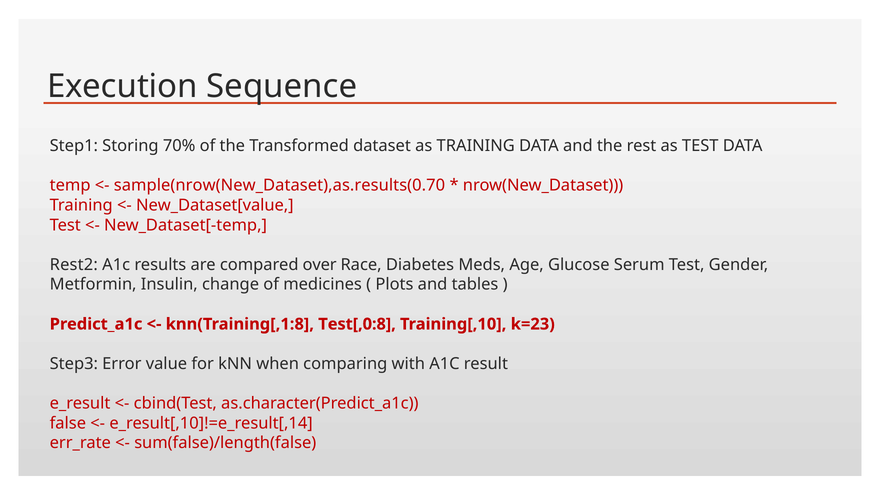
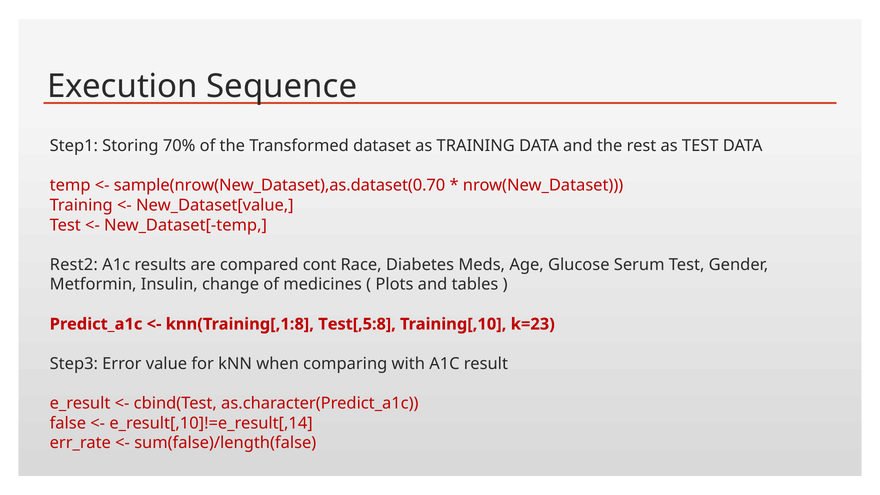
sample(nrow(New_Dataset),as.results(0.70: sample(nrow(New_Dataset),as.results(0.70 -> sample(nrow(New_Dataset),as.dataset(0.70 (280, 186)
over: over -> cont (320, 265)
Test[,0:8: Test[,0:8 -> Test[,5:8 (357, 324)
